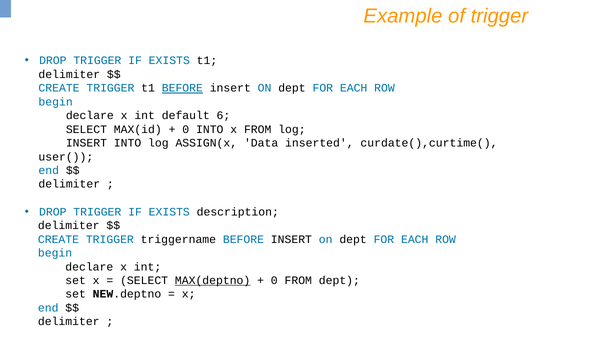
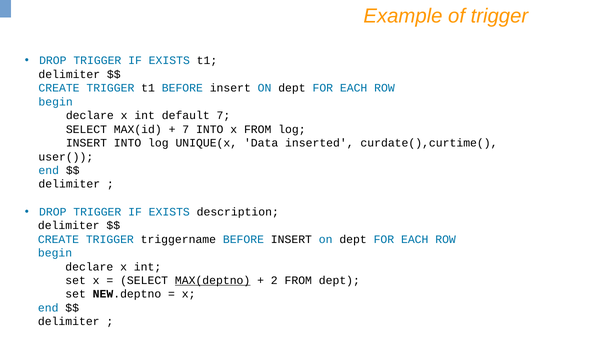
BEFORE underline: present -> none (182, 88)
default 6: 6 -> 7 (223, 115)
0: 0 -> 7 (186, 129)
ASSIGN(x: ASSIGN(x -> UNIQUE(x (206, 143)
0: 0 -> 2 (274, 280)
